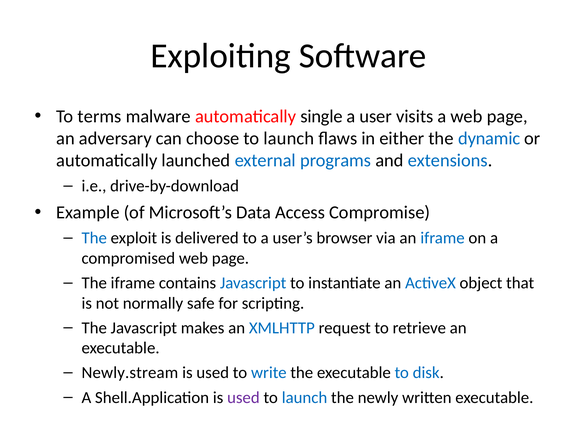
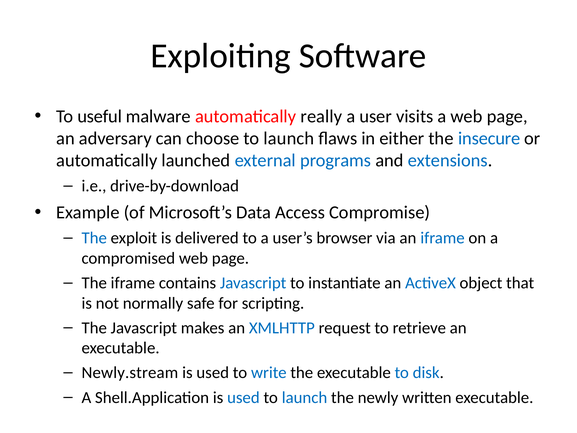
terms: terms -> useful (100, 116)
single: single -> really (321, 116)
dynamic: dynamic -> insecure (489, 138)
used colour: purple -> blue (243, 397)
